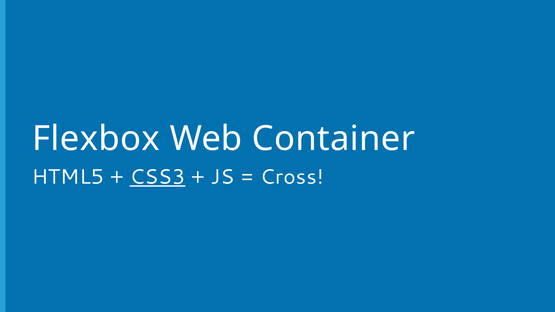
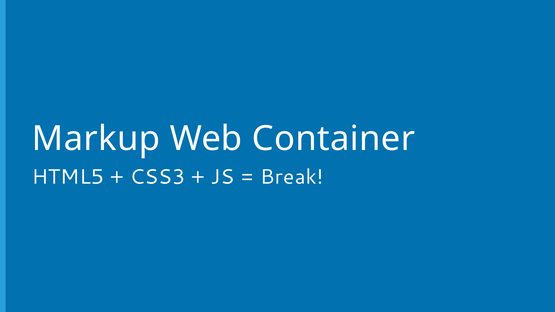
Flexbox: Flexbox -> Markup (96, 139)
CSS3 underline: present -> none (157, 177)
Cross: Cross -> Break (292, 177)
